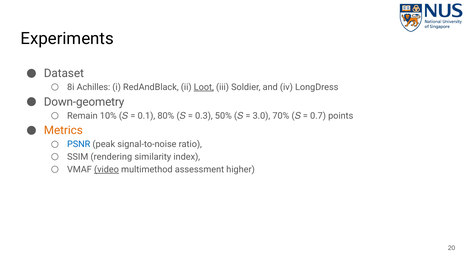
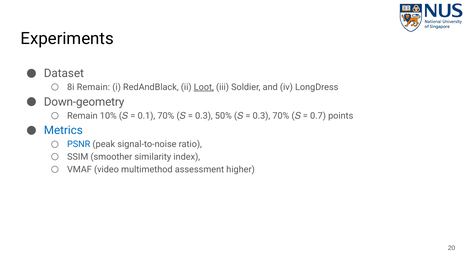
8i Achilles: Achilles -> Remain (93, 87)
0.1 80%: 80% -> 70% (166, 116)
3.0: 3.0 -> 0.3 (261, 116)
Metrics colour: orange -> blue (63, 130)
rendering: rendering -> smoother (111, 157)
video underline: present -> none (106, 169)
